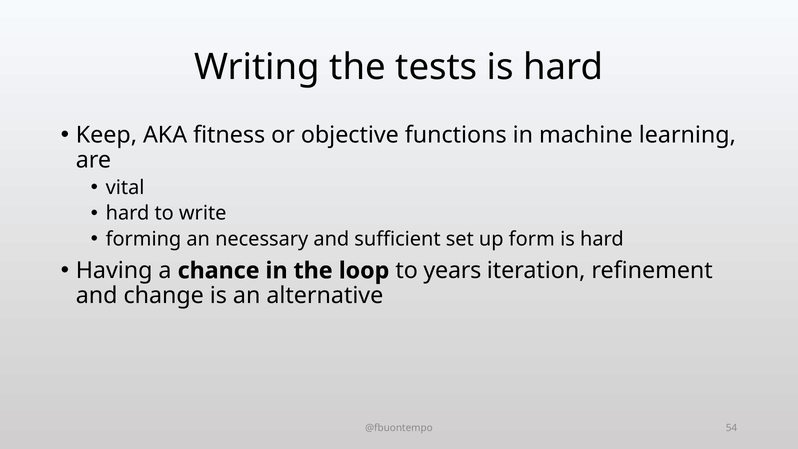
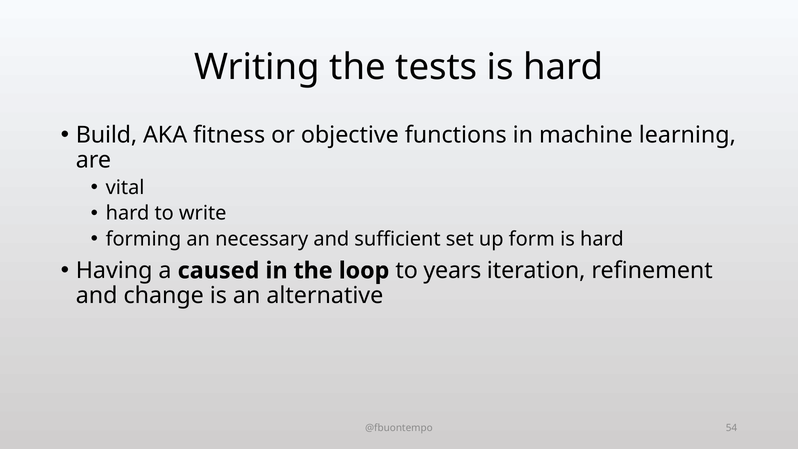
Keep: Keep -> Build (106, 135)
chance: chance -> caused (219, 271)
